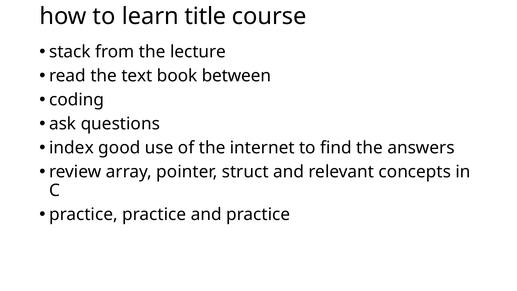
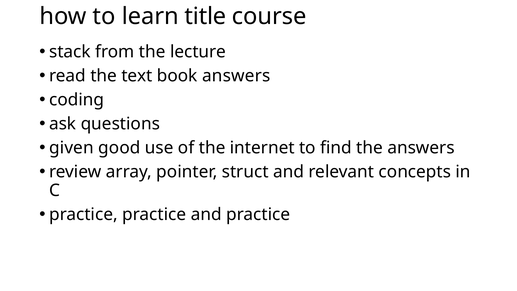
book between: between -> answers (236, 76)
index: index -> given (71, 148)
